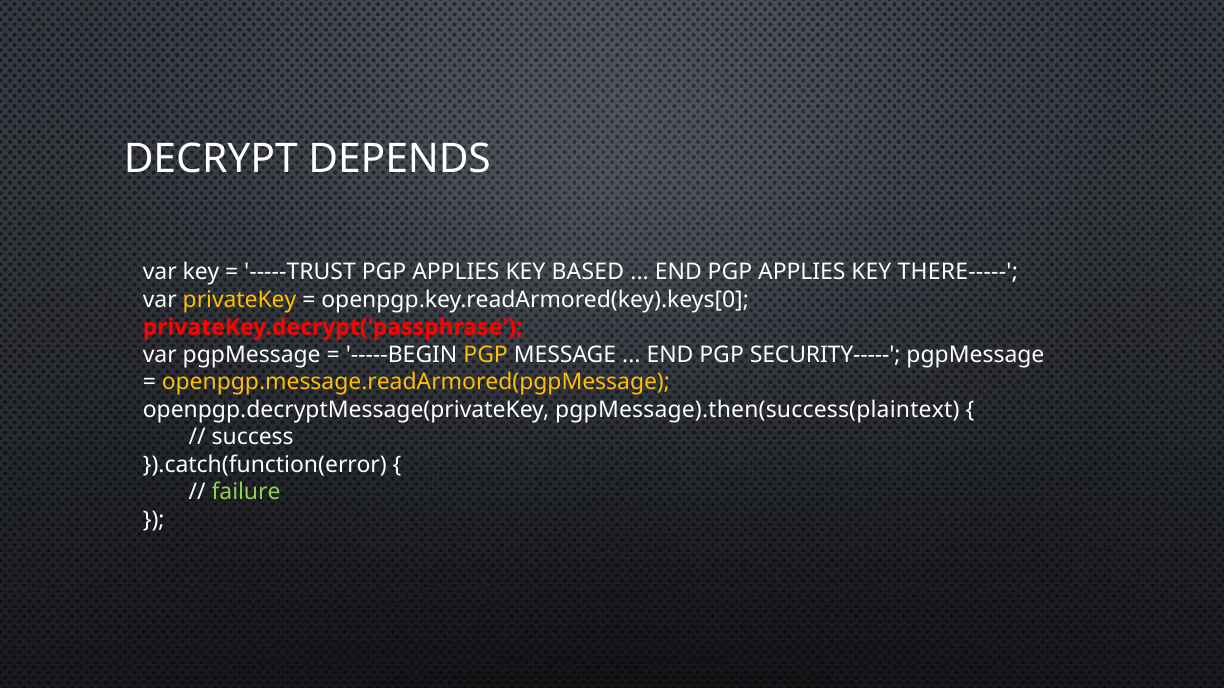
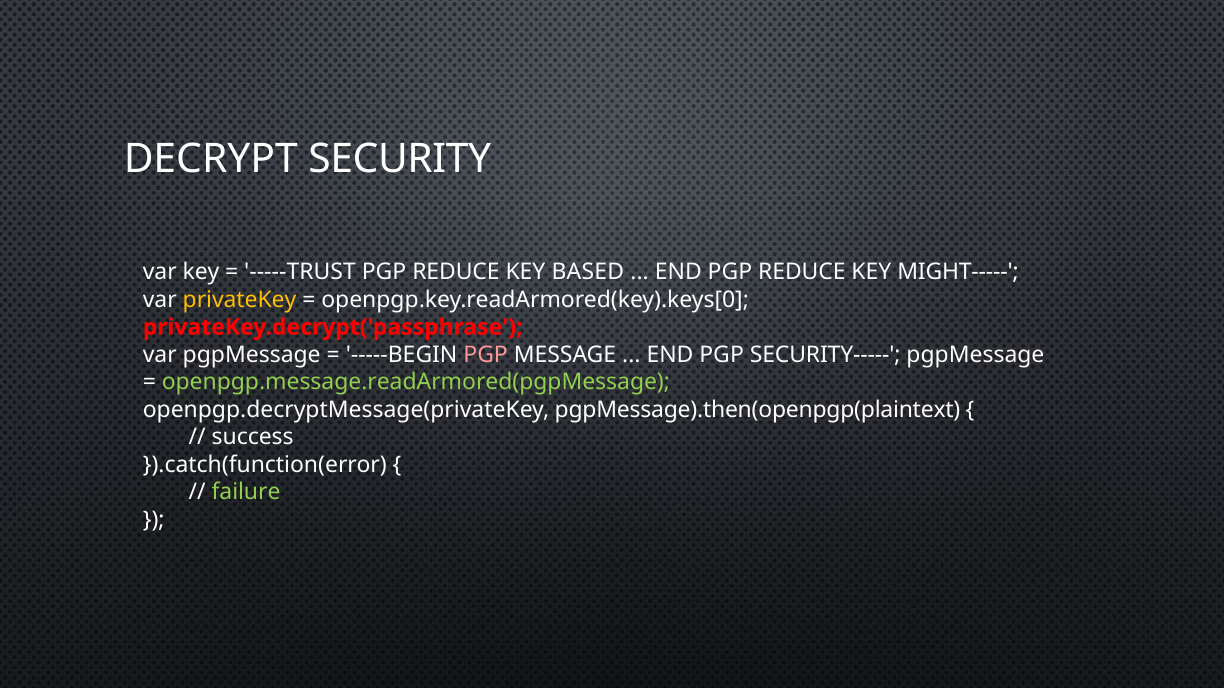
DEPENDS: DEPENDS -> SECURITY (400, 160)
APPLIES: APPLIES -> REDUCE (456, 272)
END PGP APPLIES: APPLIES -> REDUCE (802, 272)
THERE-----: THERE----- -> MIGHT----- (958, 272)
PGP colour: yellow -> pink (486, 355)
openpgp.message.readArmored(pgpMessage colour: yellow -> light green (416, 382)
pgpMessage).then(success(plaintext: pgpMessage).then(success(plaintext -> pgpMessage).then(openpgp(plaintext (758, 410)
